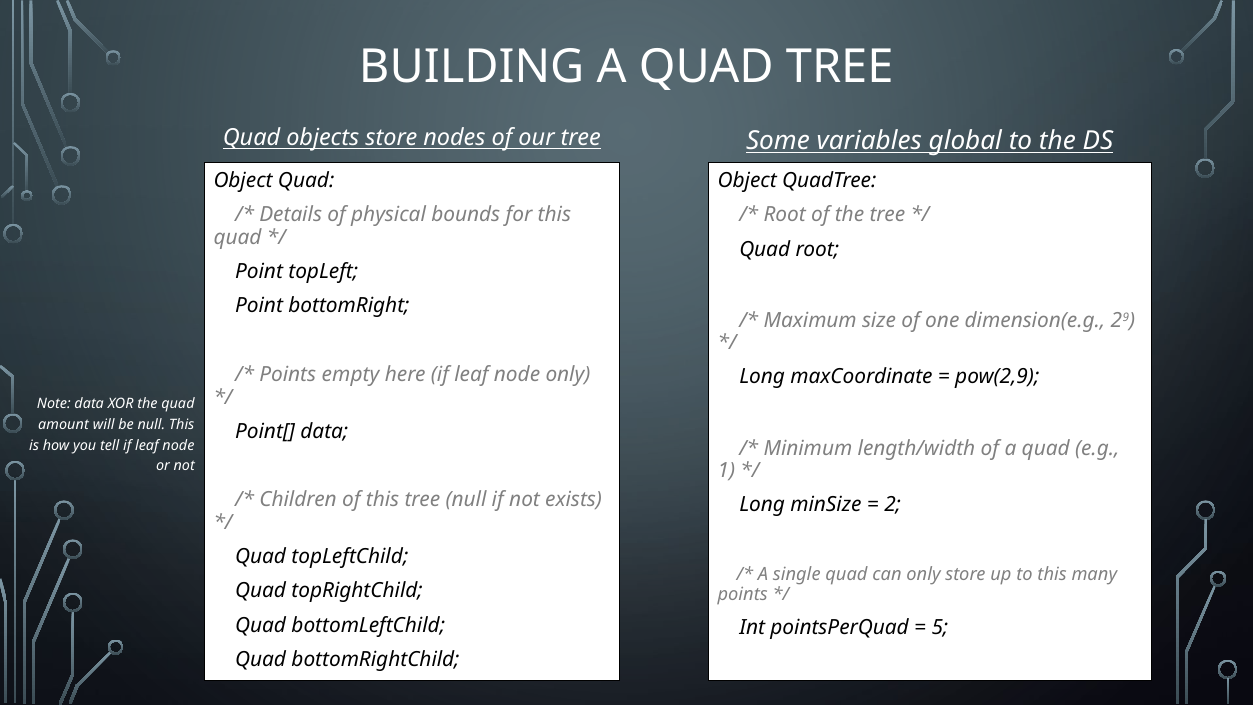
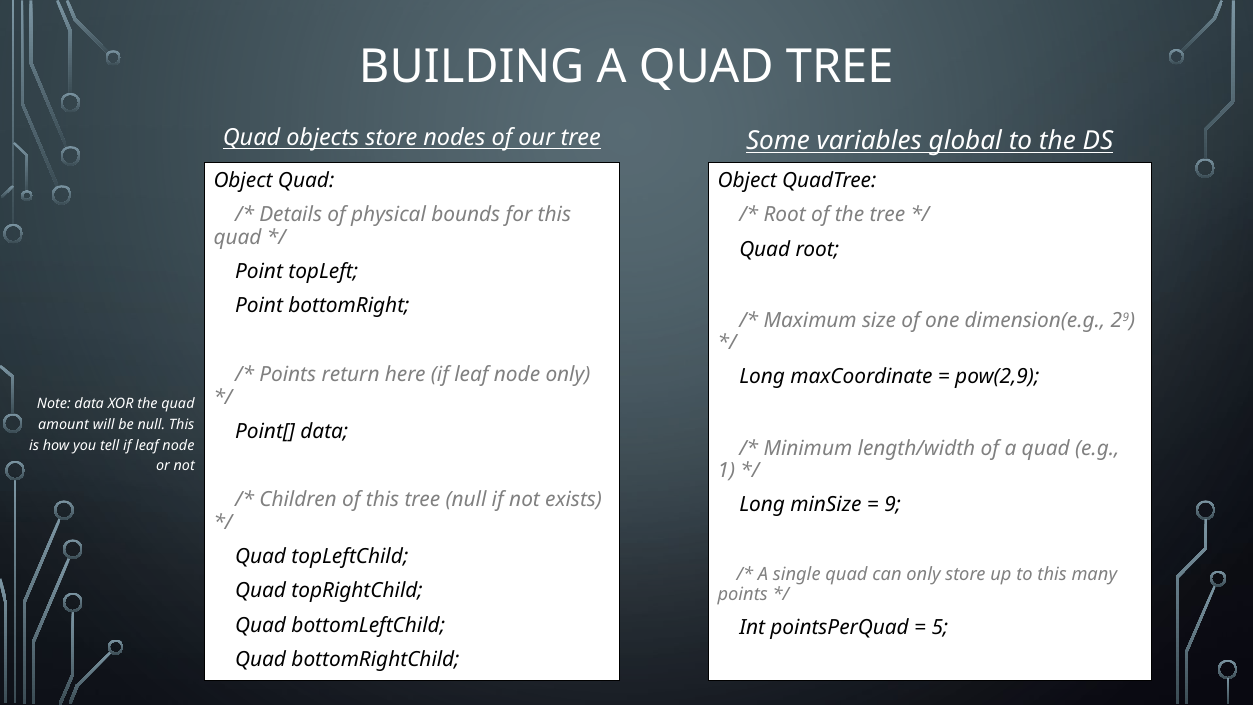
empty: empty -> return (351, 374)
2: 2 -> 9 (893, 505)
